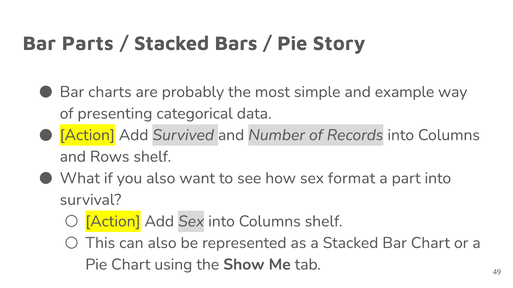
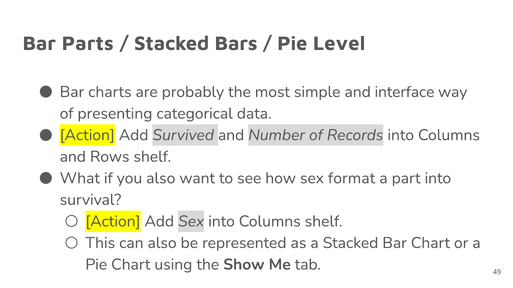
Story: Story -> Level (339, 43)
example: example -> interface (405, 92)
